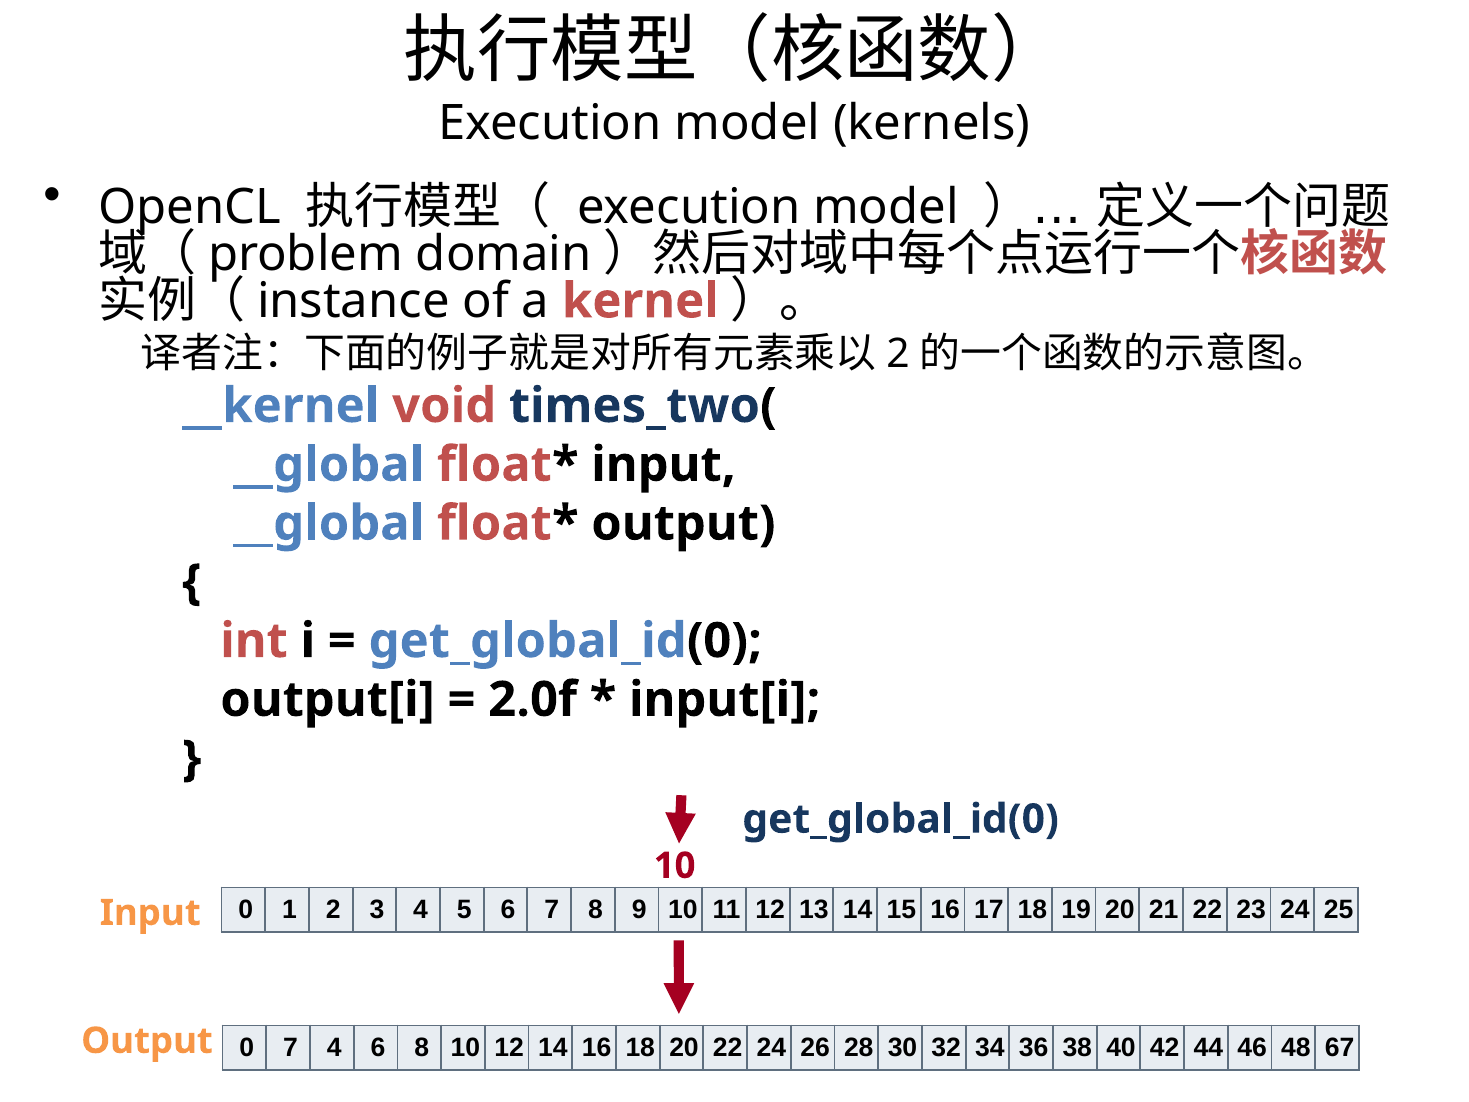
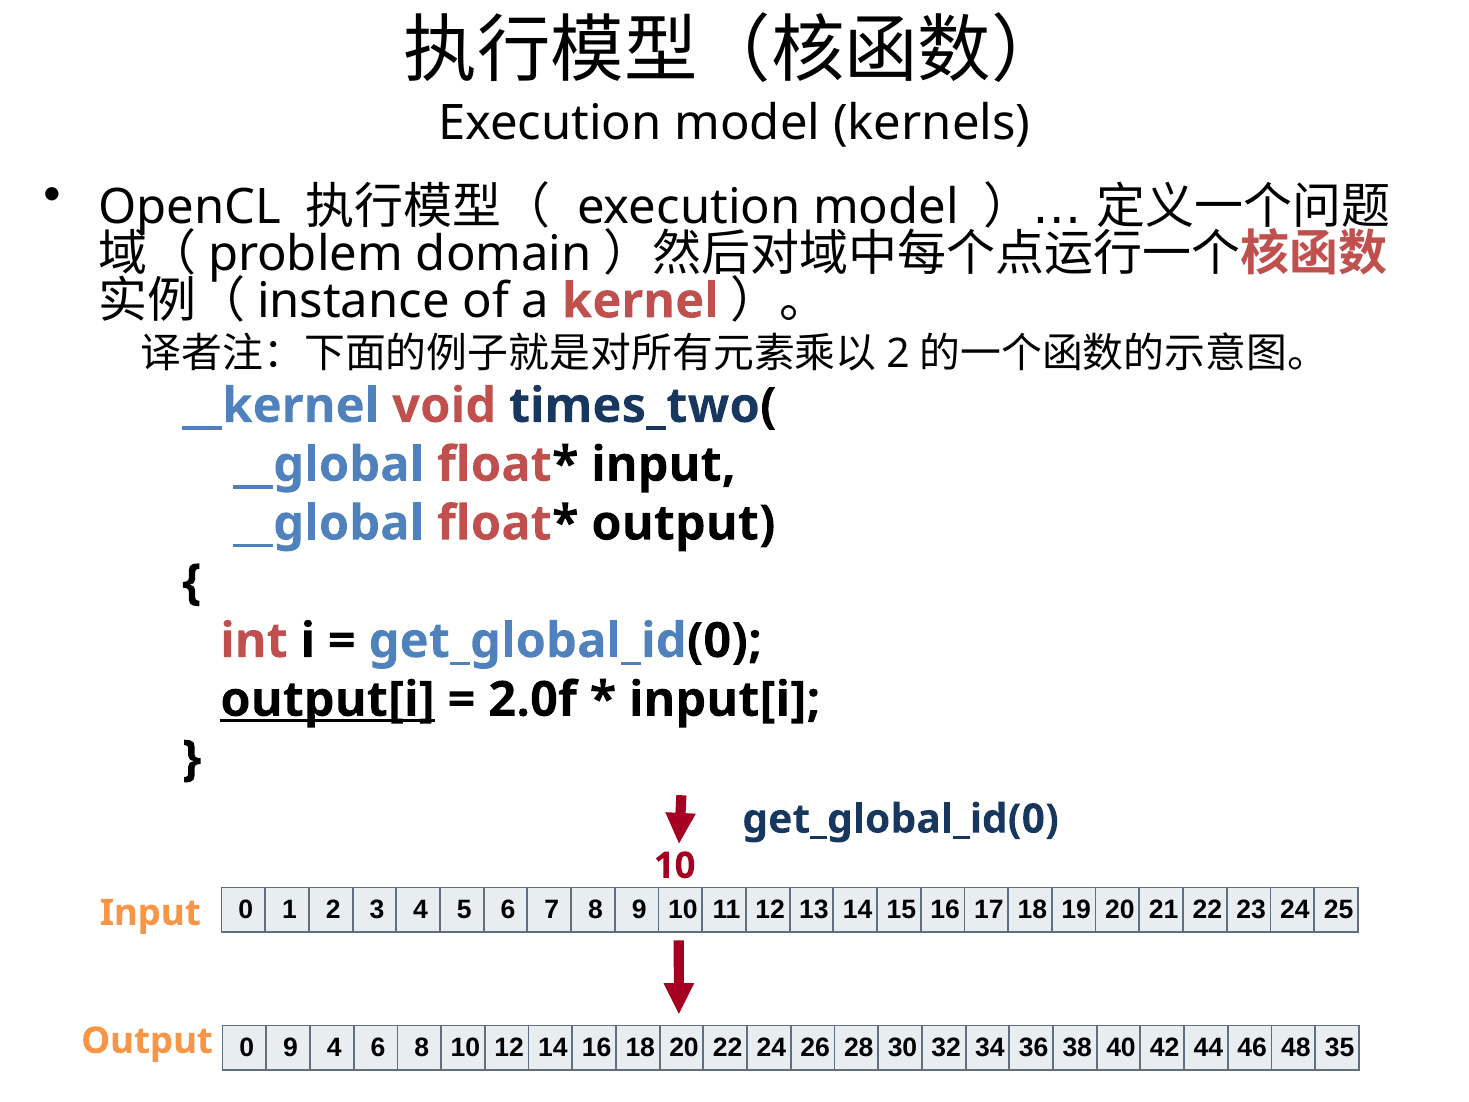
output[i underline: none -> present (328, 700)
0 7: 7 -> 9 (291, 1048)
67: 67 -> 35 (1340, 1048)
